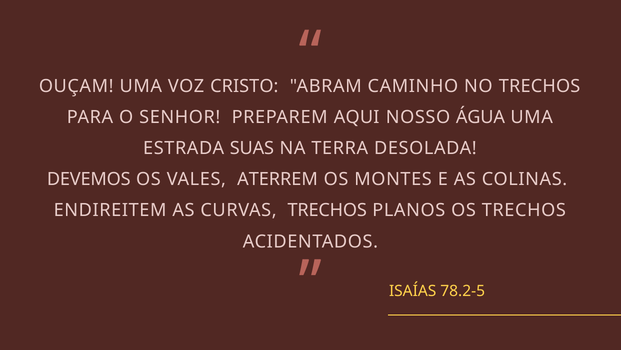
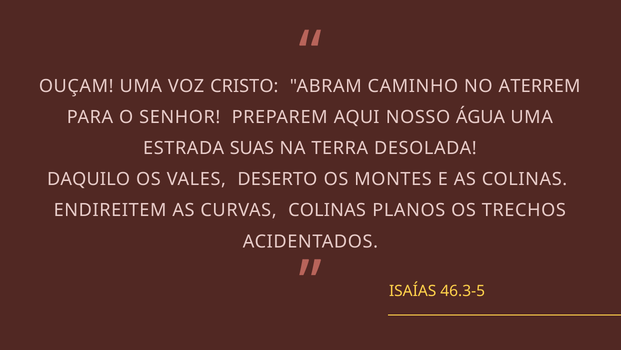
NO TRECHOS: TRECHOS -> ATERREM (540, 86)
DEVEMOS: DEVEMOS -> DAQUILO (89, 179)
ATERREM: ATERREM -> DESERTO (277, 179)
CURVAS TRECHOS: TRECHOS -> COLINAS (327, 210)
78.2-5: 78.2-5 -> 46.3-5 (463, 291)
